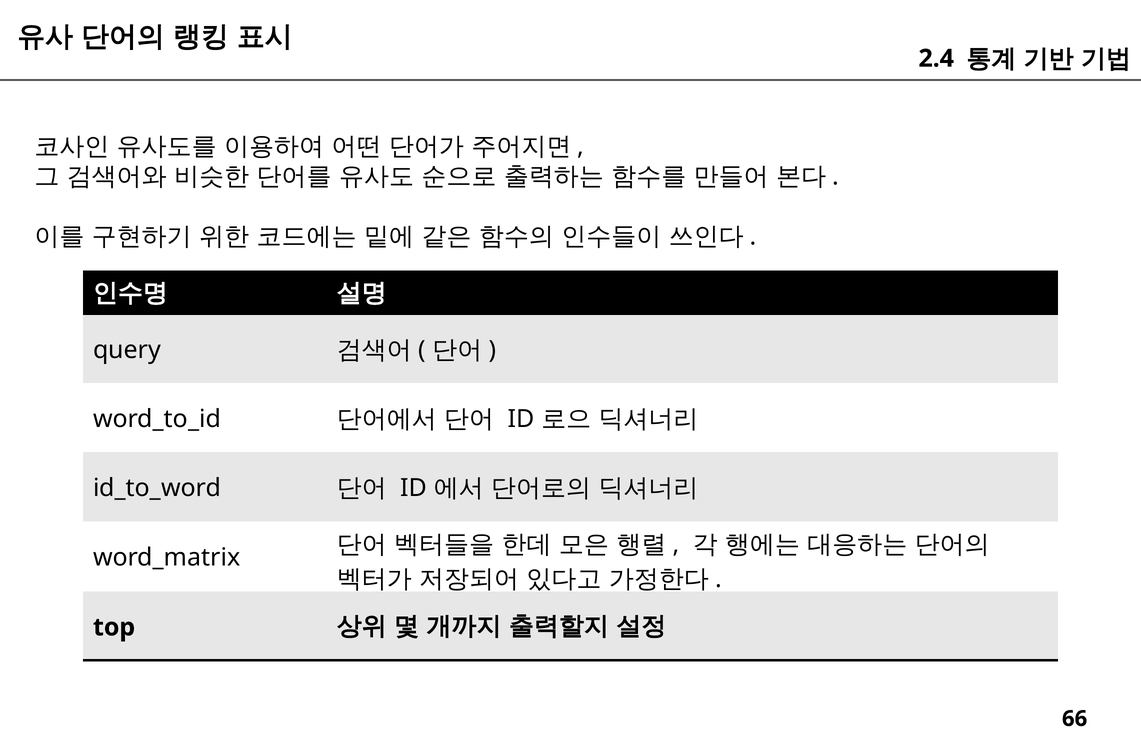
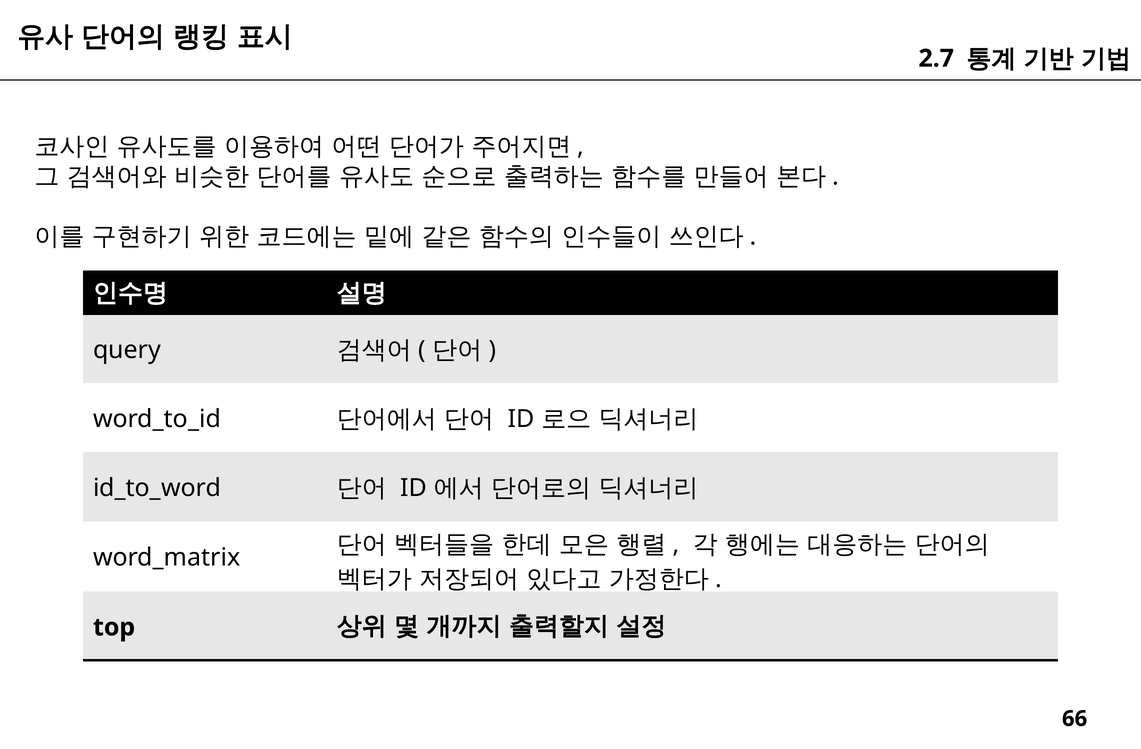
2.4: 2.4 -> 2.7 (936, 58)
